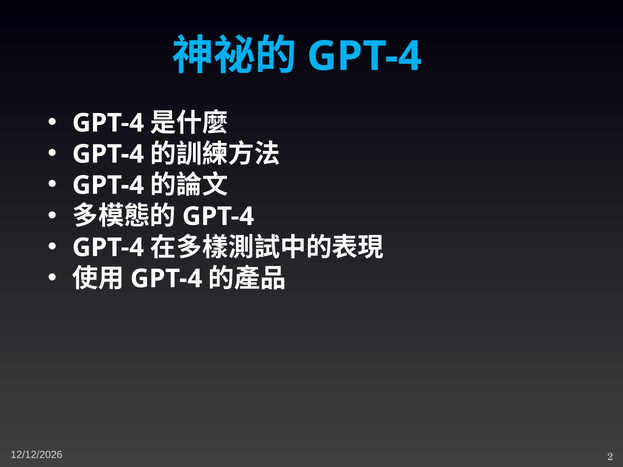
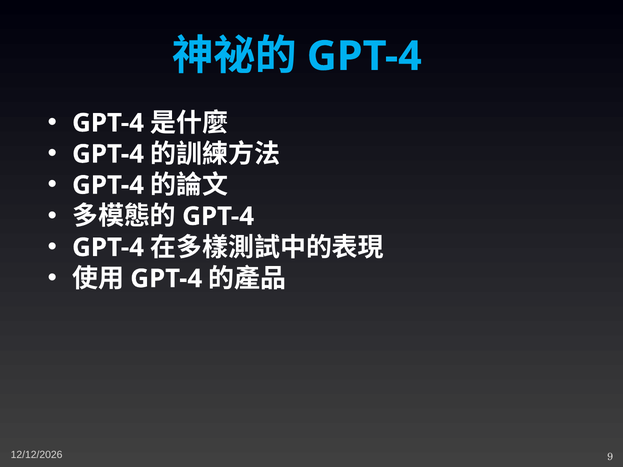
2: 2 -> 9 (610, 457)
